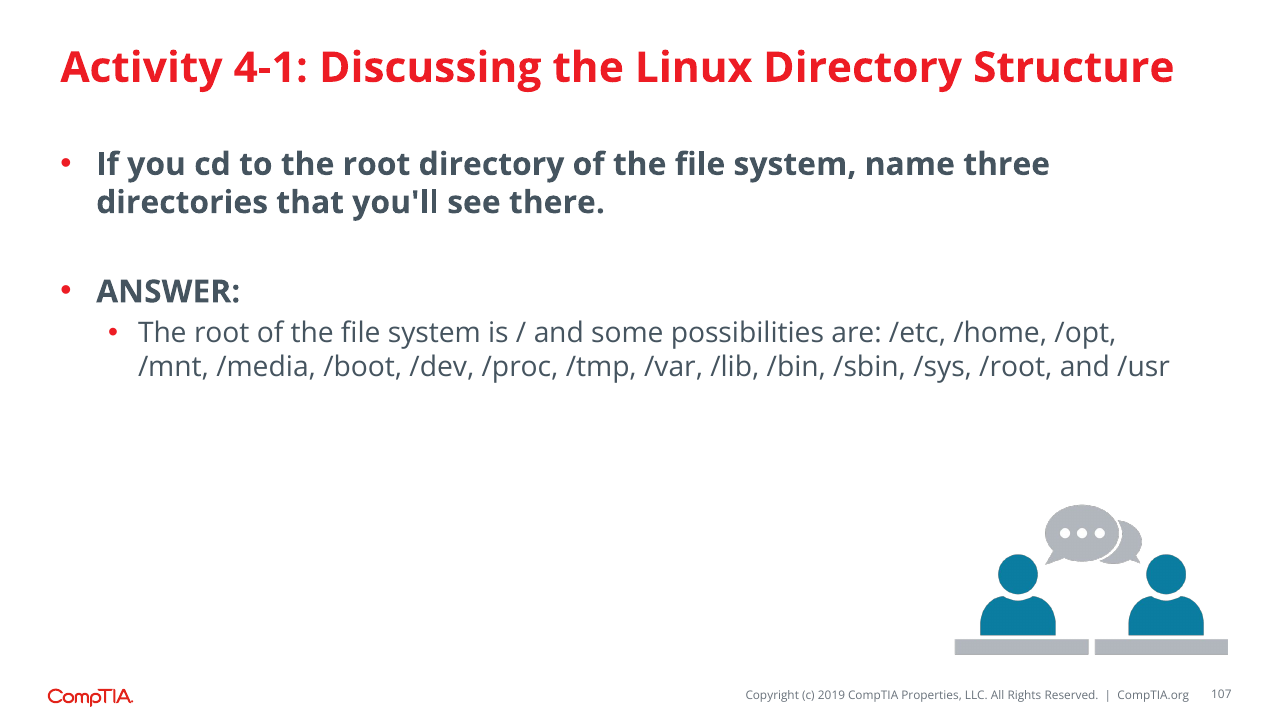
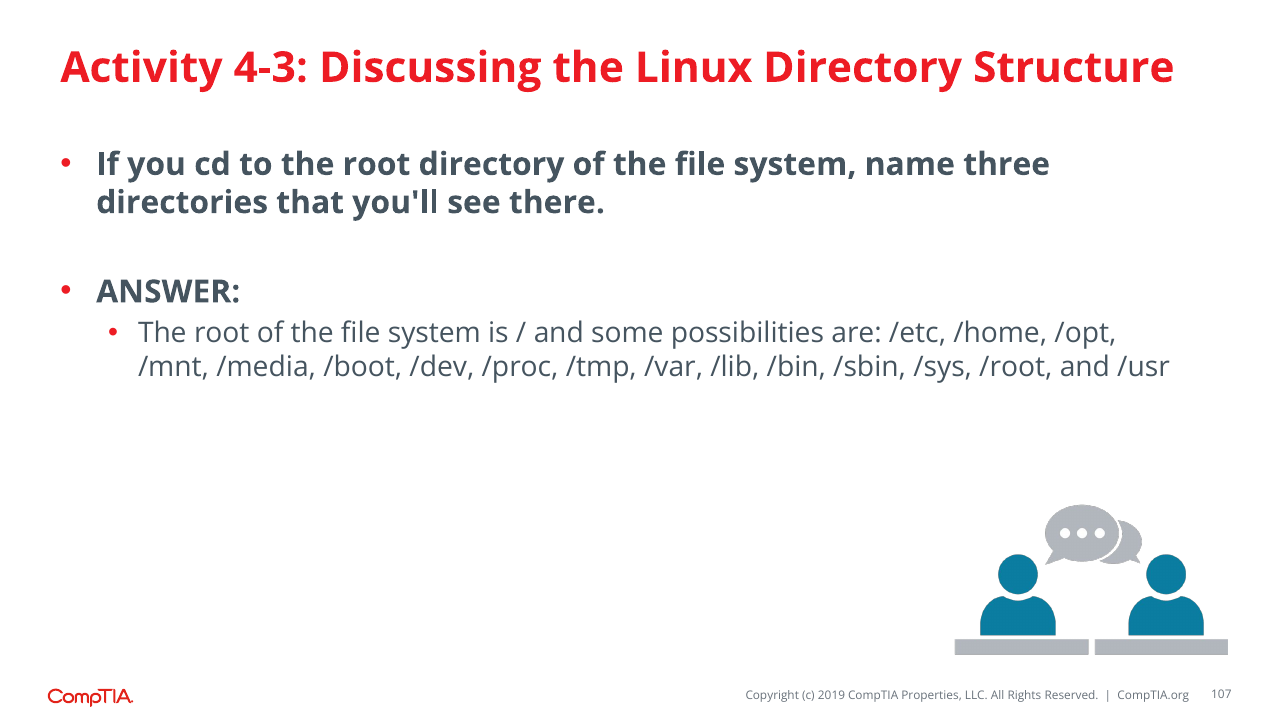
4-1: 4-1 -> 4-3 (271, 68)
